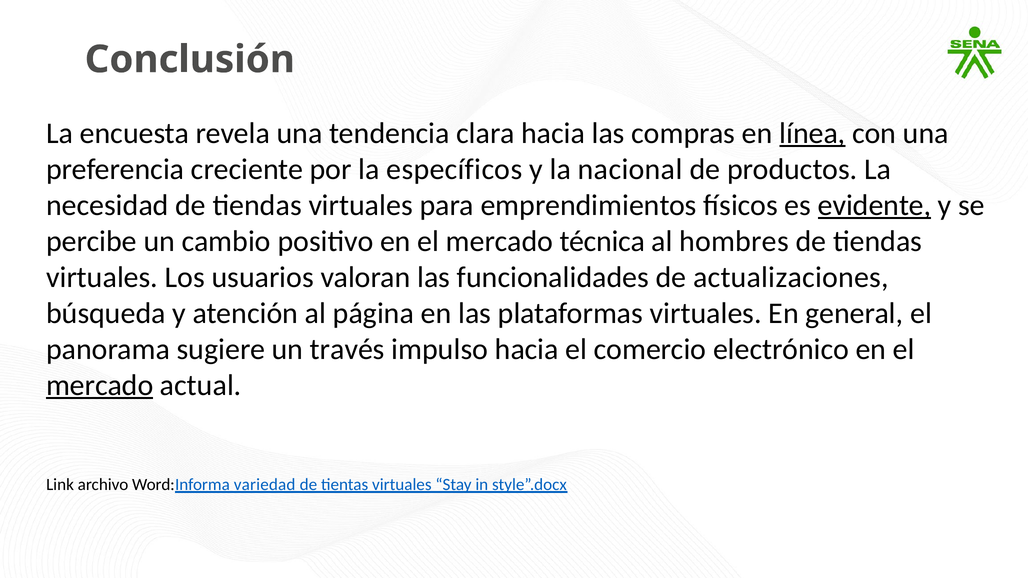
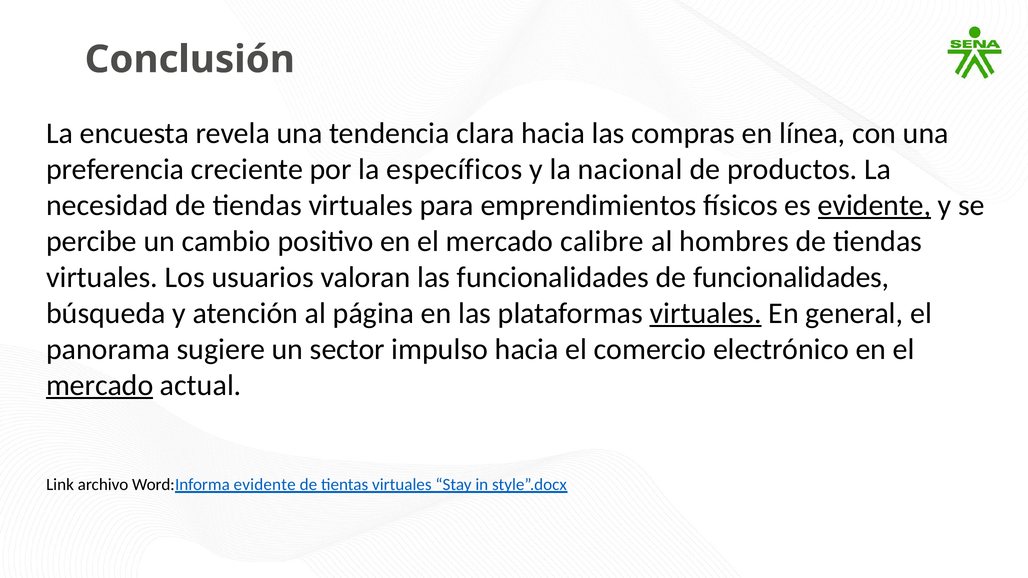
línea underline: present -> none (812, 133)
técnica: técnica -> calibre (602, 241)
de actualizaciones: actualizaciones -> funcionalidades (791, 277)
virtuales underline: none -> present (706, 313)
través: través -> sector (347, 349)
Word:Informa variedad: variedad -> evidente (265, 485)
